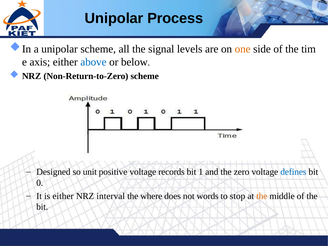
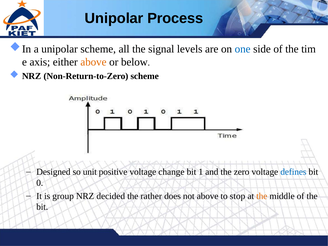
one colour: orange -> blue (243, 49)
above colour: blue -> orange (93, 62)
records: records -> change (171, 172)
is either: either -> group (63, 196)
interval: interval -> decided (111, 196)
where: where -> rather (151, 196)
not words: words -> above (208, 196)
